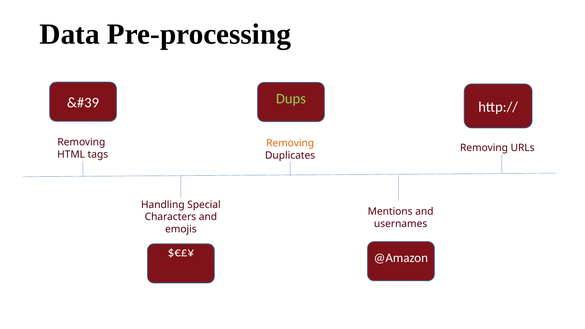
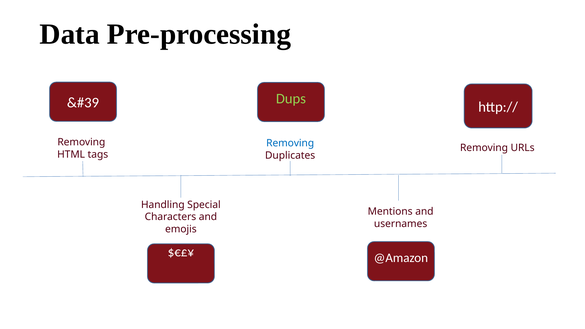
Removing colour: orange -> blue (290, 143)
